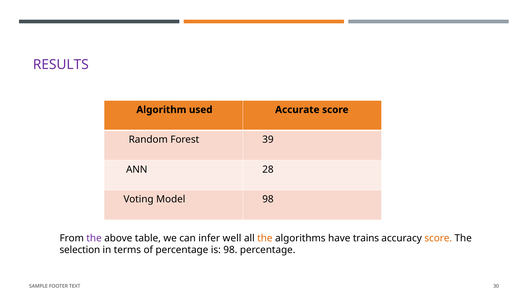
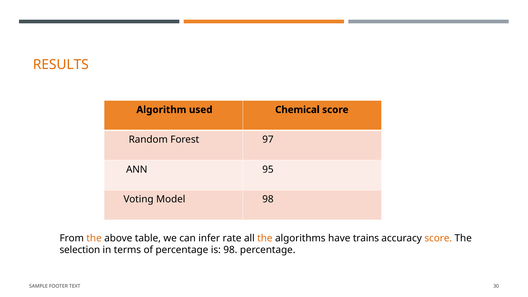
RESULTS colour: purple -> orange (61, 65)
Accurate: Accurate -> Chemical (297, 110)
39: 39 -> 97 (268, 140)
28: 28 -> 95 (268, 169)
the colour: purple -> orange (94, 238)
well: well -> rate (232, 238)
